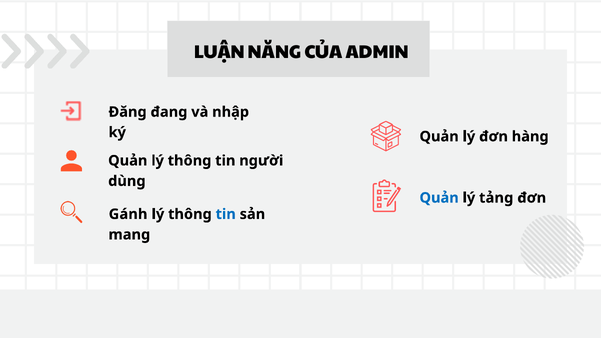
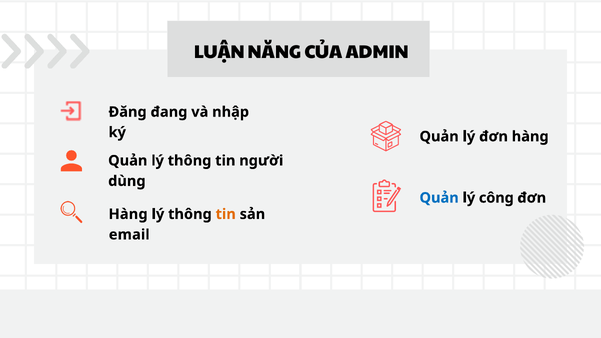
tảng: tảng -> công (496, 198)
Gánh: Gánh -> Hàng (128, 214)
tin colour: blue -> orange (226, 214)
mang: mang -> email (129, 235)
